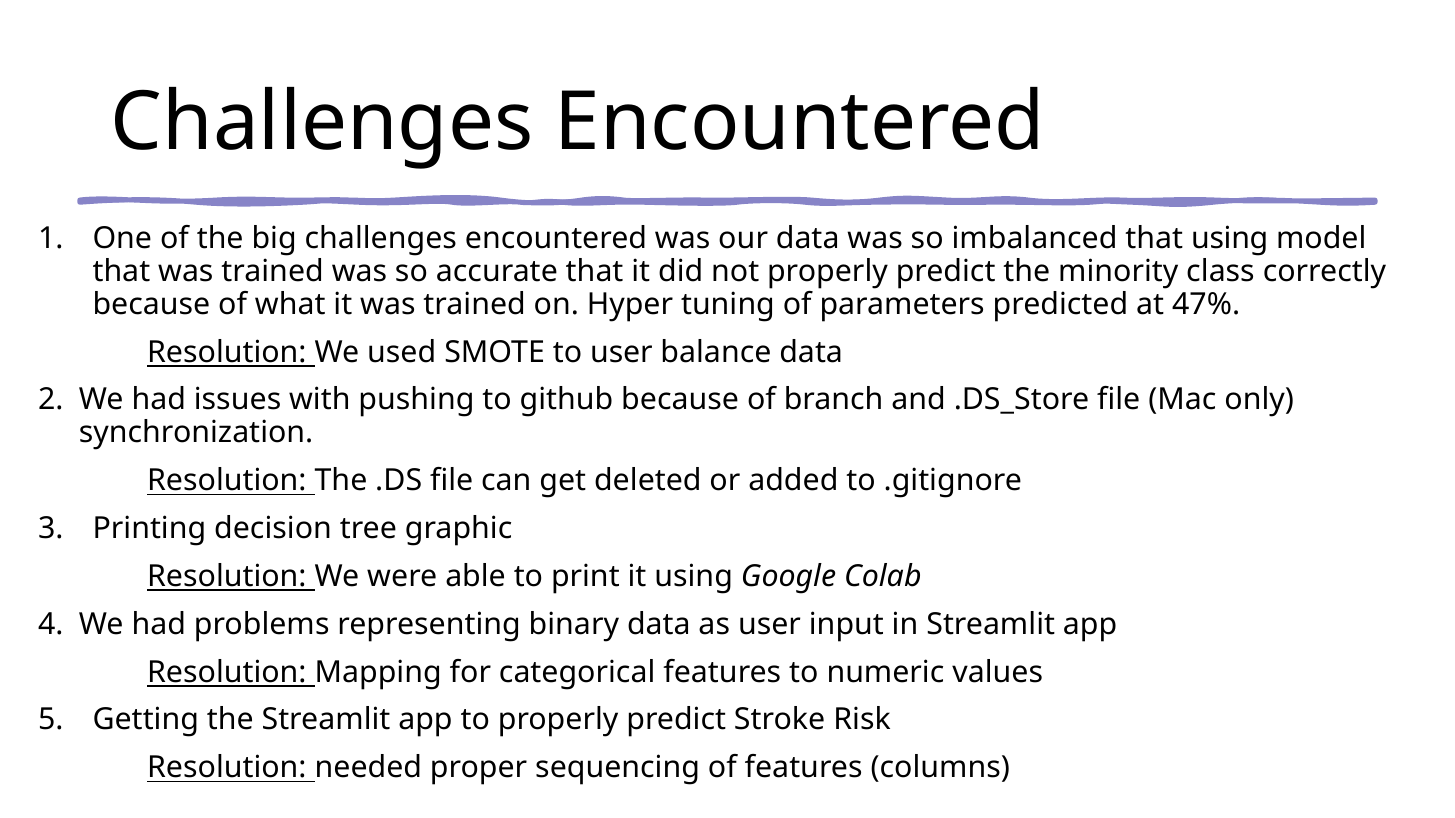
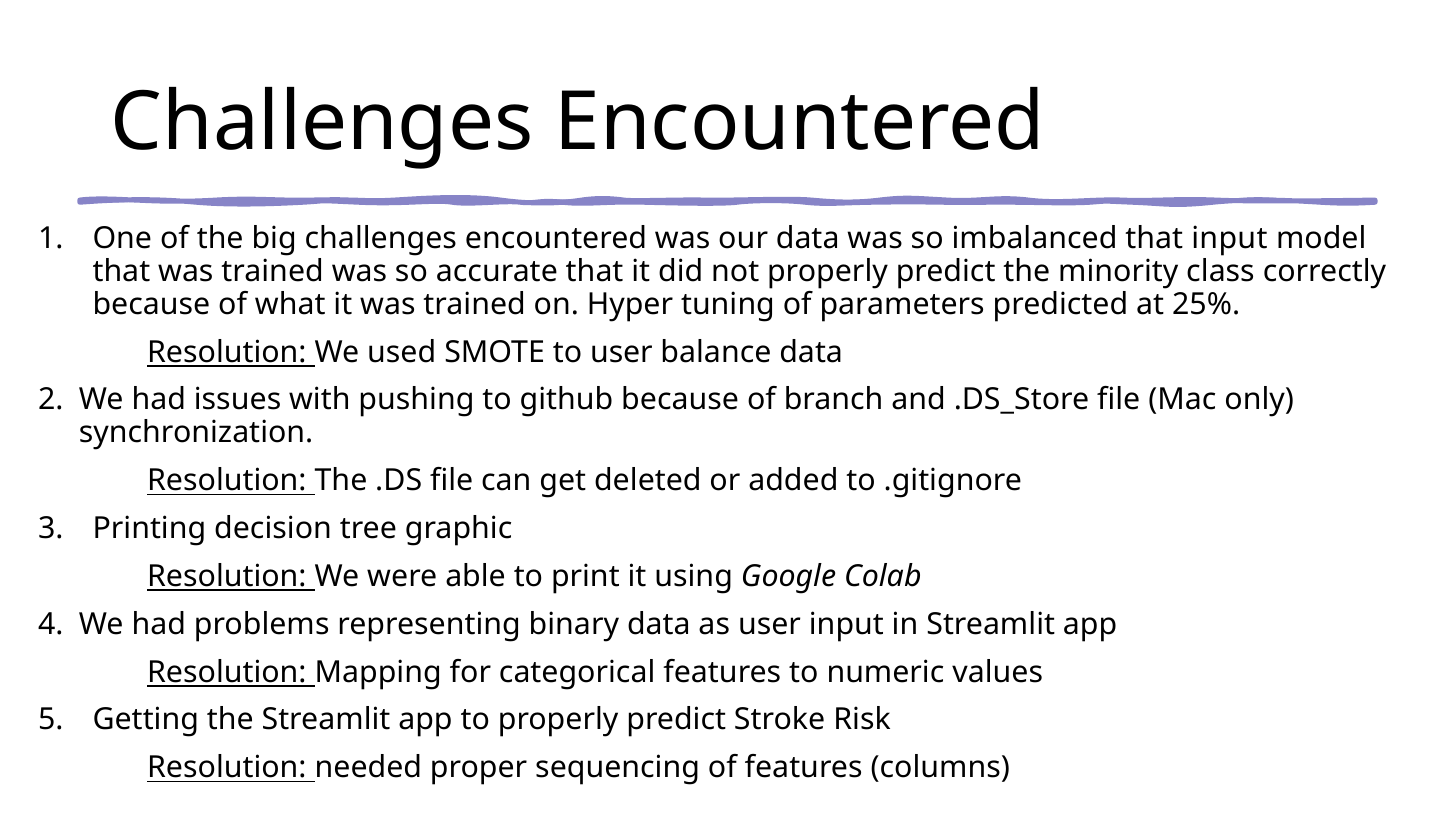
that using: using -> input (1229, 239)
47%: 47% -> 25% (1206, 304)
